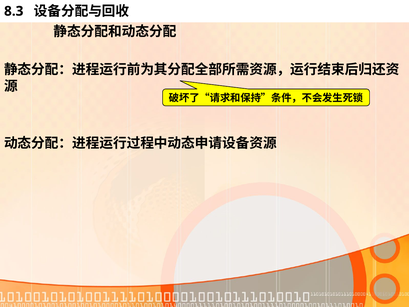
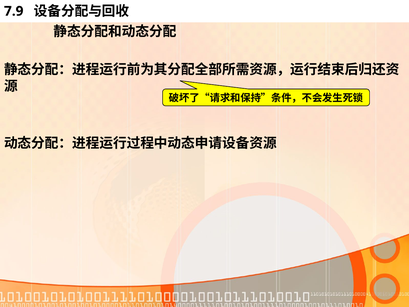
8.3: 8.3 -> 7.9 (14, 11)
